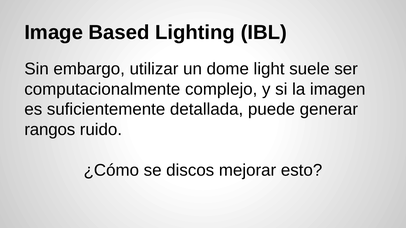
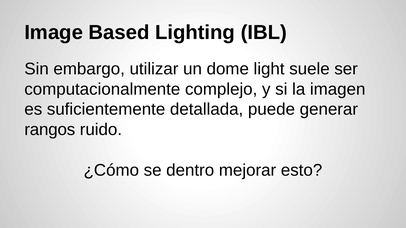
discos: discos -> dentro (190, 171)
